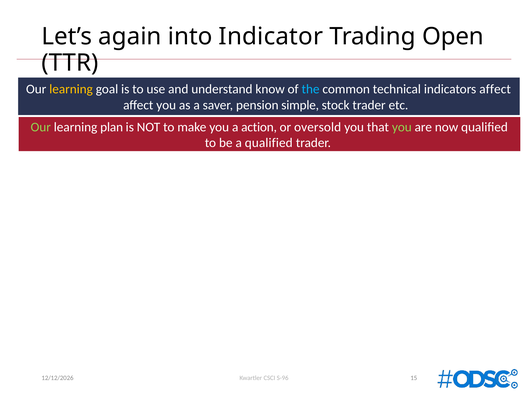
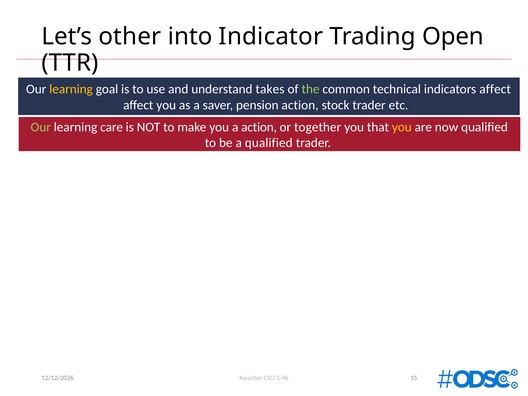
again: again -> other (130, 37)
know: know -> takes (270, 89)
the colour: light blue -> light green (311, 89)
pension simple: simple -> action (300, 105)
plan: plan -> care (112, 127)
oversold: oversold -> together (318, 127)
you colour: light green -> yellow (402, 127)
